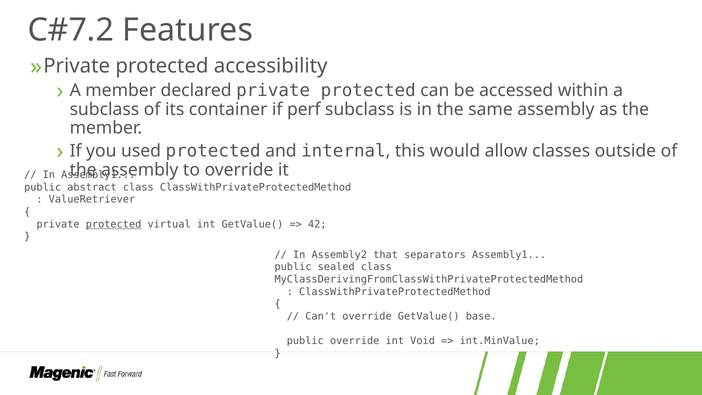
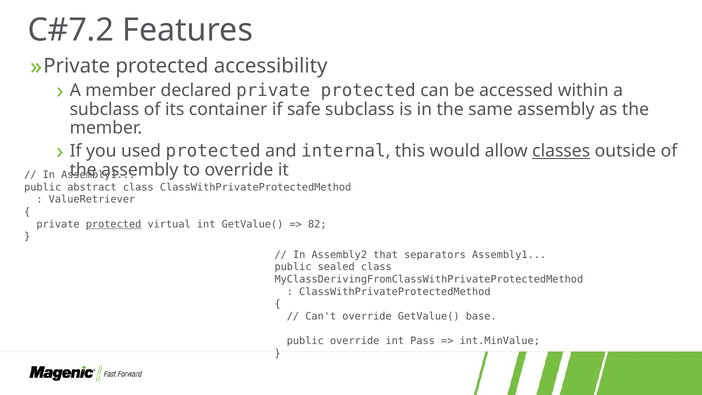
perf: perf -> safe (304, 109)
classes underline: none -> present (561, 151)
42: 42 -> 82 (317, 224)
Void: Void -> Pass (423, 341)
